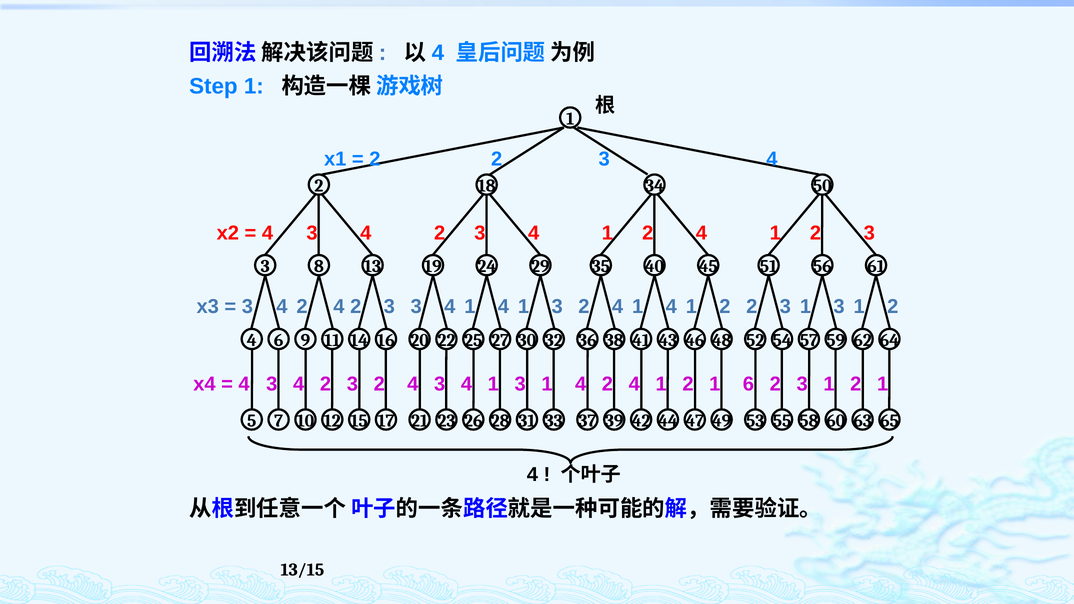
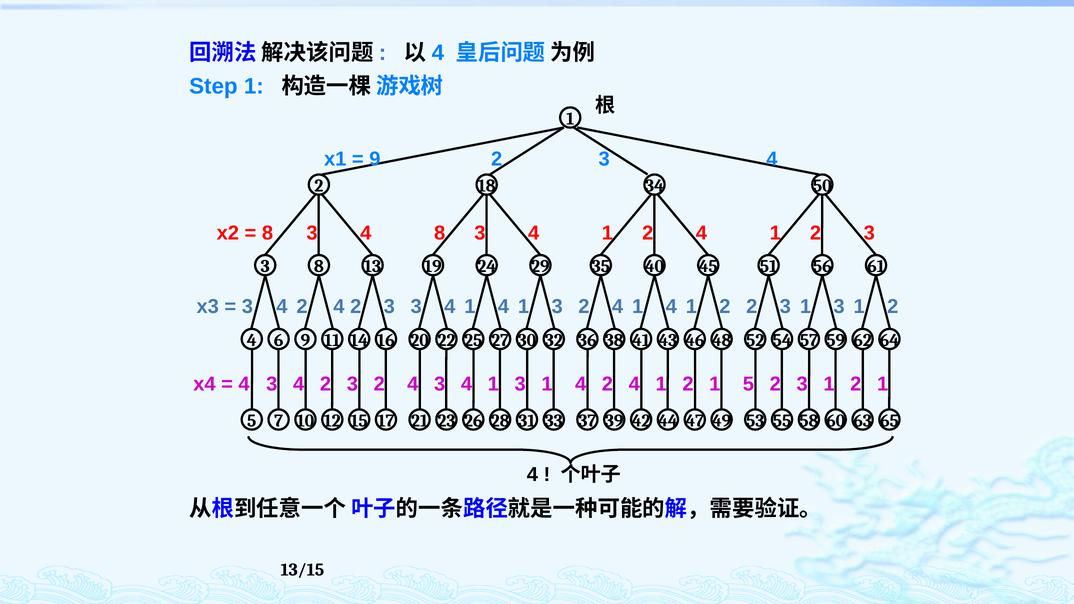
2: 2 -> 9 (375, 159)
4: 4 -> 8 (267, 233)
2: 2 -> 8 (440, 233)
2 1 6: 6 -> 5 (748, 384)
